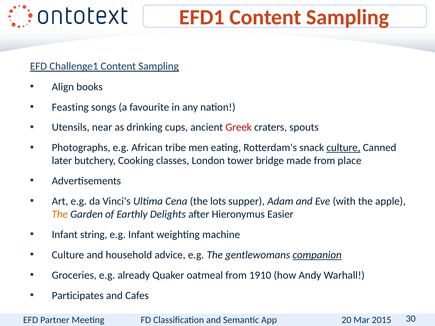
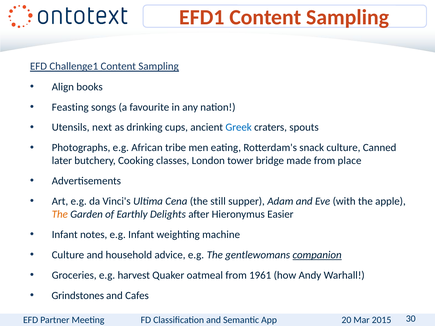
near: near -> next (102, 127)
Greek colour: red -> blue (239, 127)
culture underline: present -> none (343, 148)
lots: lots -> still (218, 201)
string: string -> notes (94, 235)
already: already -> harvest (134, 275)
1910: 1910 -> 1961 (260, 275)
Participates: Participates -> Grindstones (78, 296)
